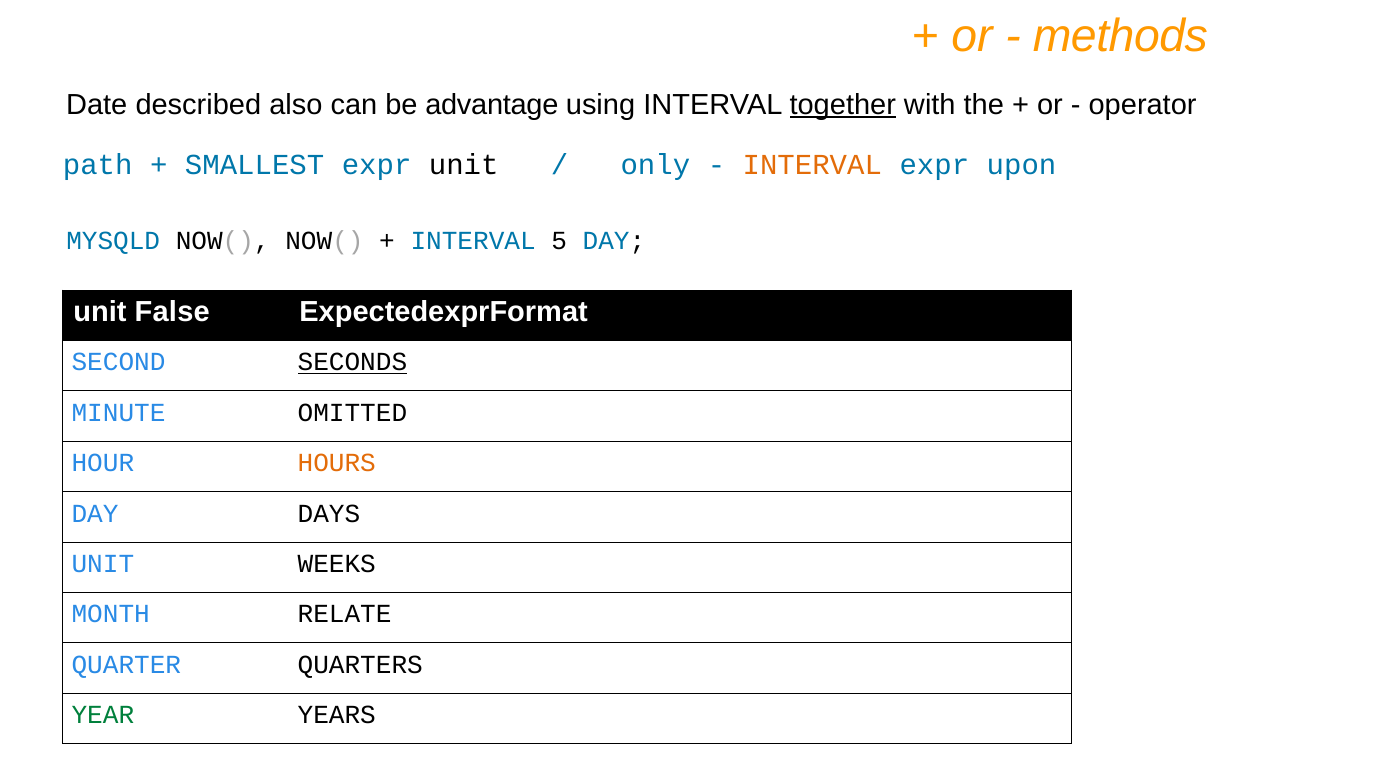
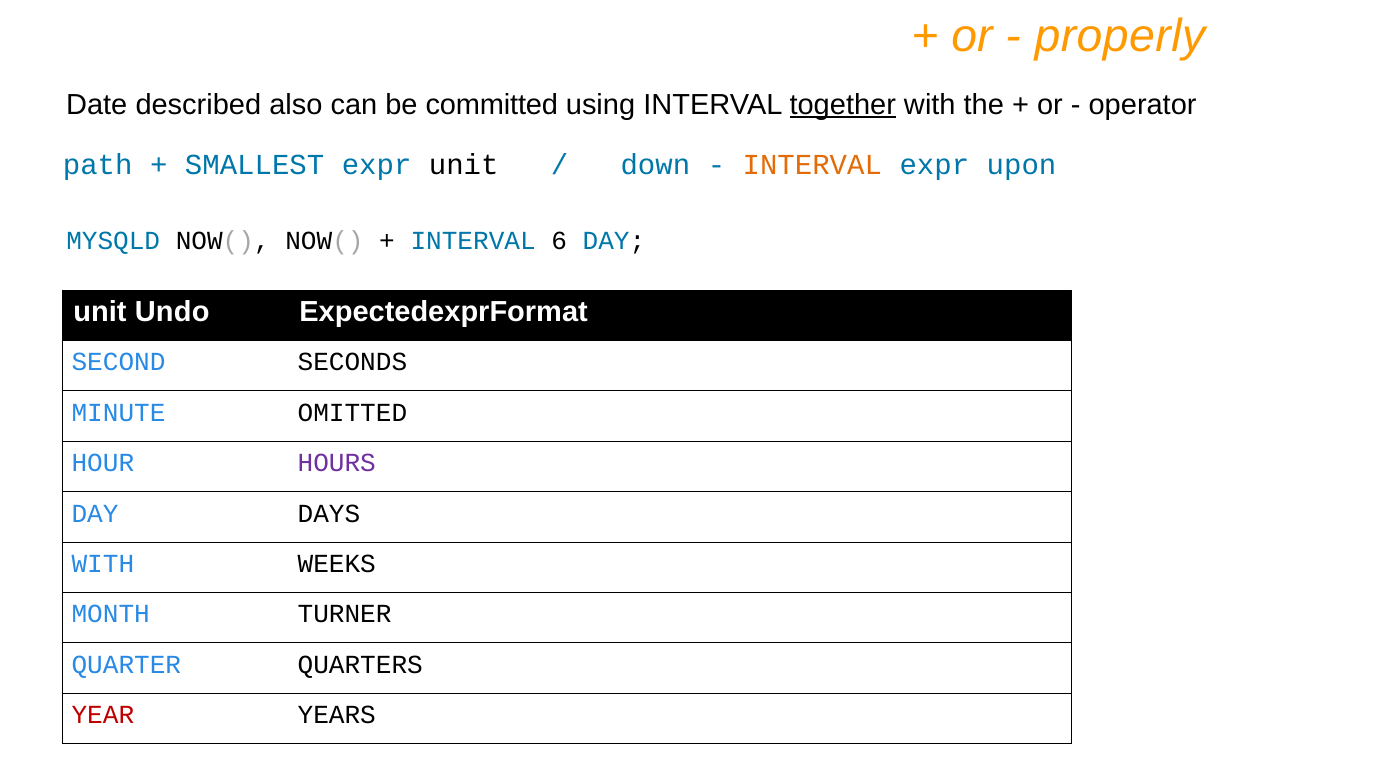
methods: methods -> properly (1120, 36)
advantage: advantage -> committed (492, 105)
only: only -> down (655, 165)
5: 5 -> 6 (559, 241)
False: False -> Undo (172, 312)
SECONDS underline: present -> none (352, 362)
HOURS colour: orange -> purple (337, 463)
UNIT: UNIT -> WITH (103, 564)
RELATE: RELATE -> TURNER (345, 615)
YEAR colour: green -> red (103, 716)
